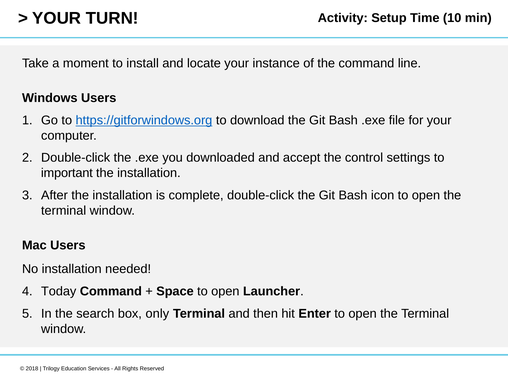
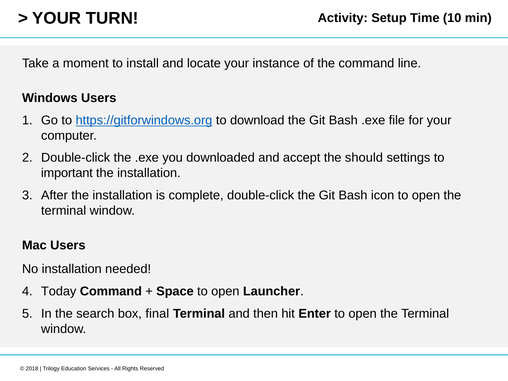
control: control -> should (364, 158)
only: only -> final (157, 314)
